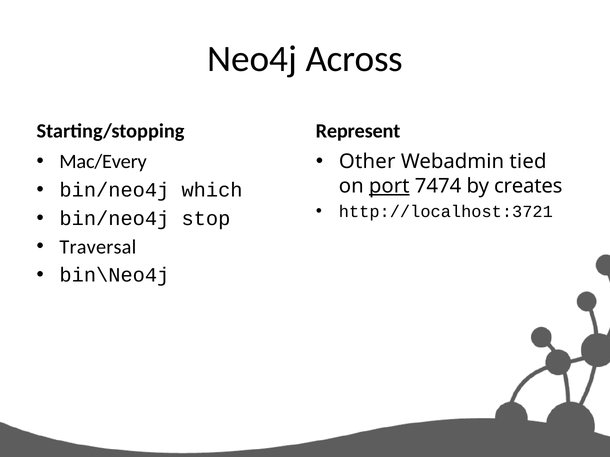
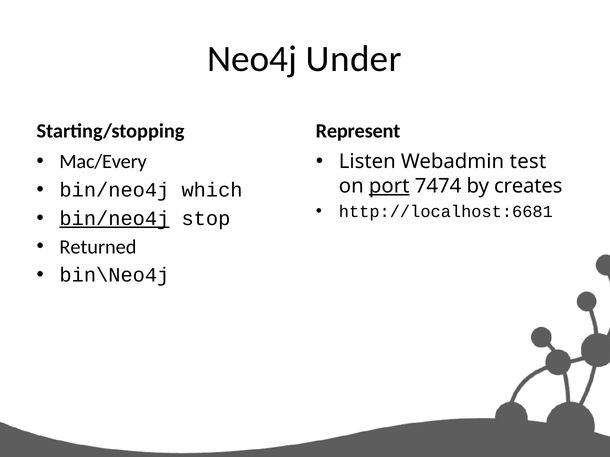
Across: Across -> Under (354, 59)
Other: Other -> Listen (367, 162)
tied: tied -> test (528, 162)
http://localhost:3721: http://localhost:3721 -> http://localhost:6681 (446, 212)
bin/neo4j underline: none -> present (114, 219)
Traversal: Traversal -> Returned (98, 247)
